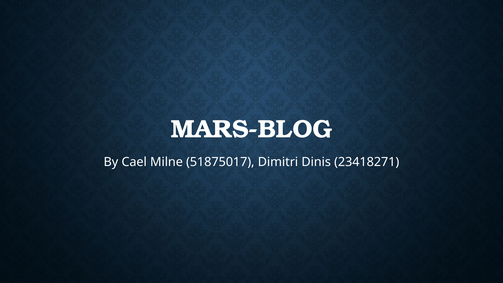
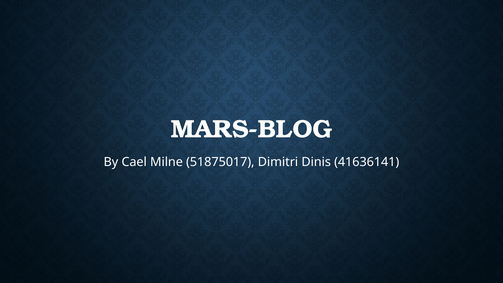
23418271: 23418271 -> 41636141 (367, 162)
